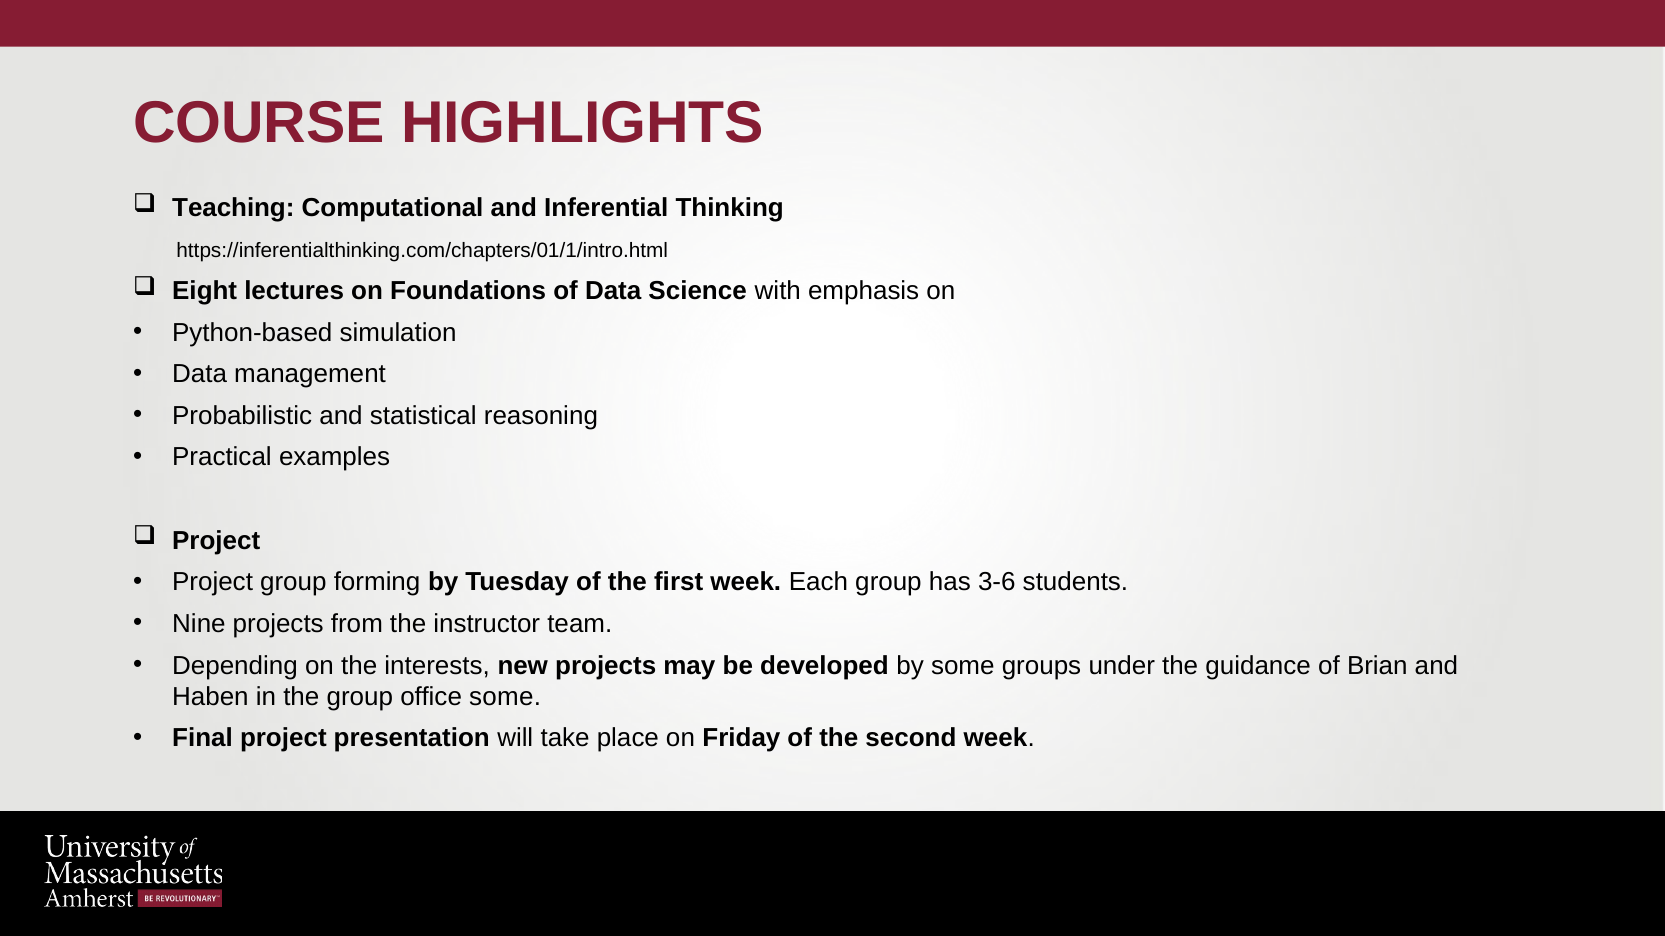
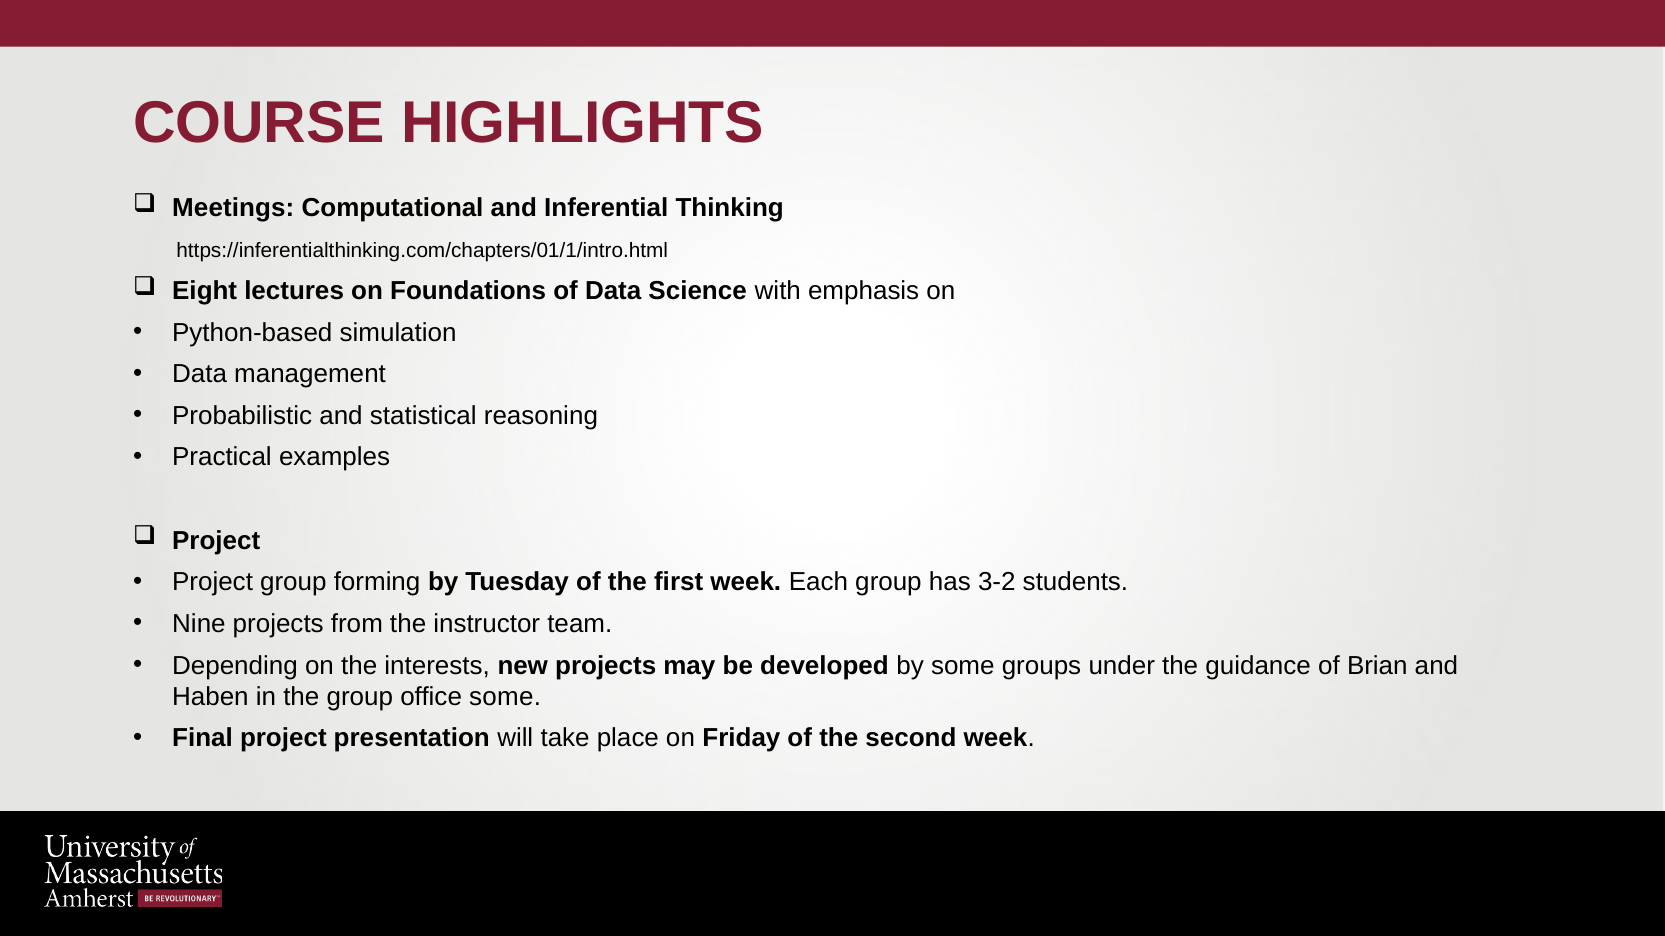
Teaching: Teaching -> Meetings (233, 208)
3-6: 3-6 -> 3-2 (997, 583)
